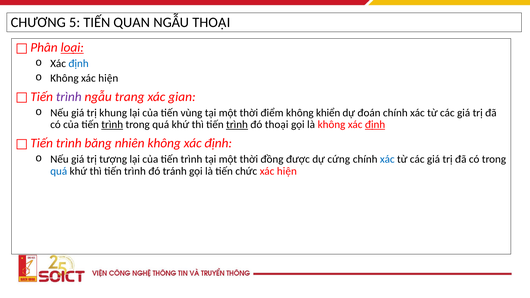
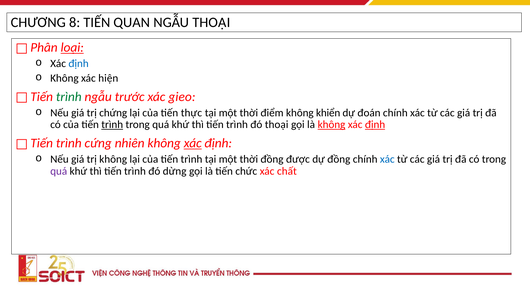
5: 5 -> 8 (75, 22)
trình colour: purple -> green (69, 97)
trang: trang -> trước (130, 97)
gian: gian -> gieo (182, 97)
khung: khung -> chứng (113, 113)
vùng: vùng -> thực (191, 113)
trình underline: present -> none (237, 125)
không underline: none -> present (332, 125)
băng: băng -> cứng (98, 143)
xác underline: none -> present (193, 143)
trị tượng: tượng -> không (113, 159)
dự cứng: cứng -> đồng (339, 159)
quá colour: blue -> purple (59, 171)
tránh: tránh -> dừng (175, 171)
hiện: hiện -> chất (287, 171)
